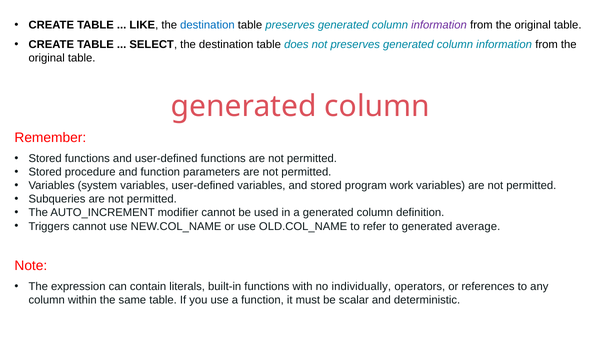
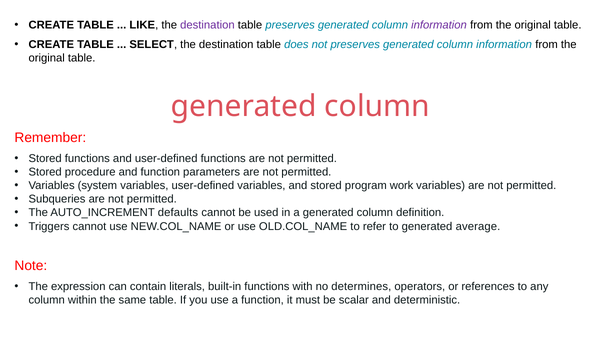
destination colour: blue -> purple (207, 25)
modifier: modifier -> defaults (178, 213)
individually: individually -> determines (361, 287)
